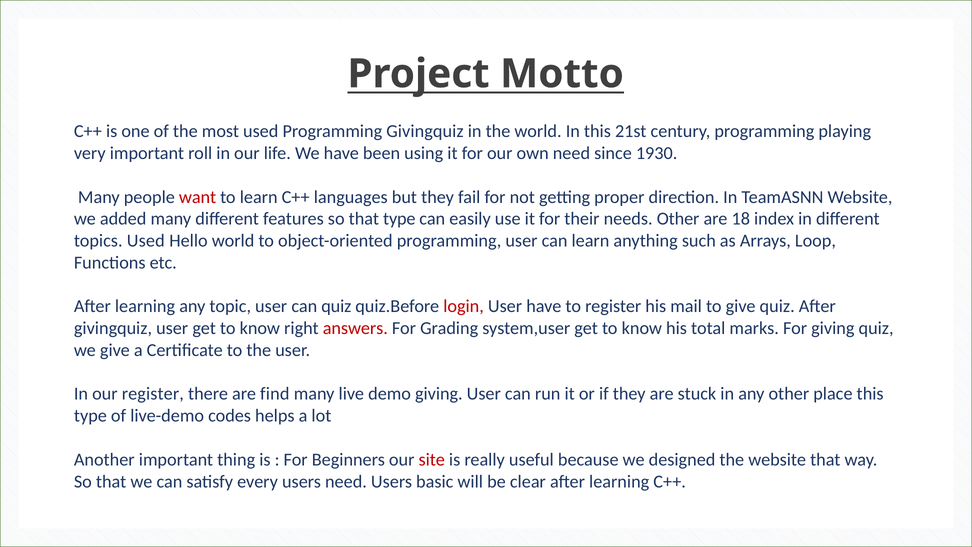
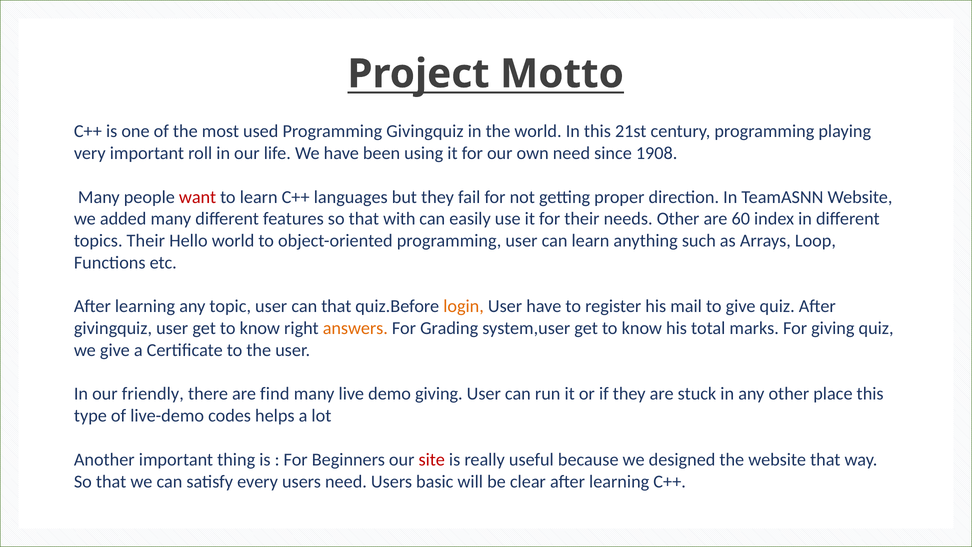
1930: 1930 -> 1908 (657, 153)
that type: type -> with (399, 219)
18: 18 -> 60 (741, 219)
topics Used: Used -> Their (146, 241)
can quiz: quiz -> that (336, 306)
login colour: red -> orange (464, 306)
answers colour: red -> orange (355, 328)
our register: register -> friendly (153, 394)
